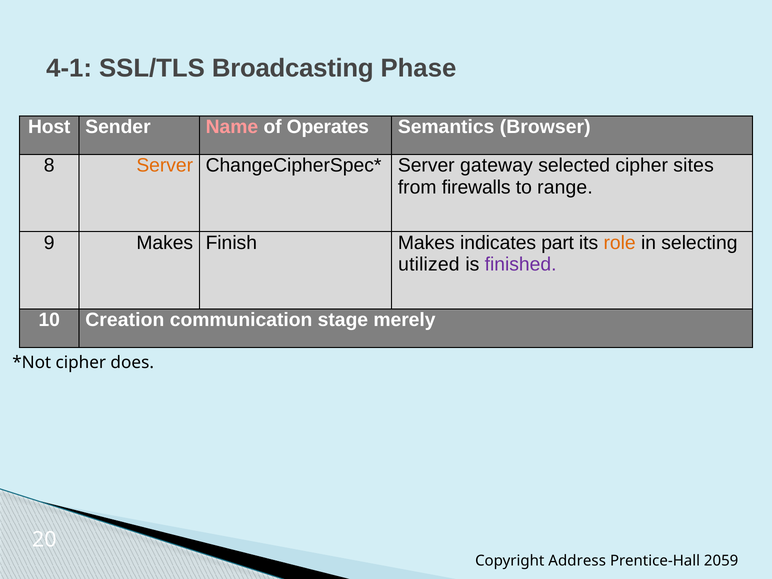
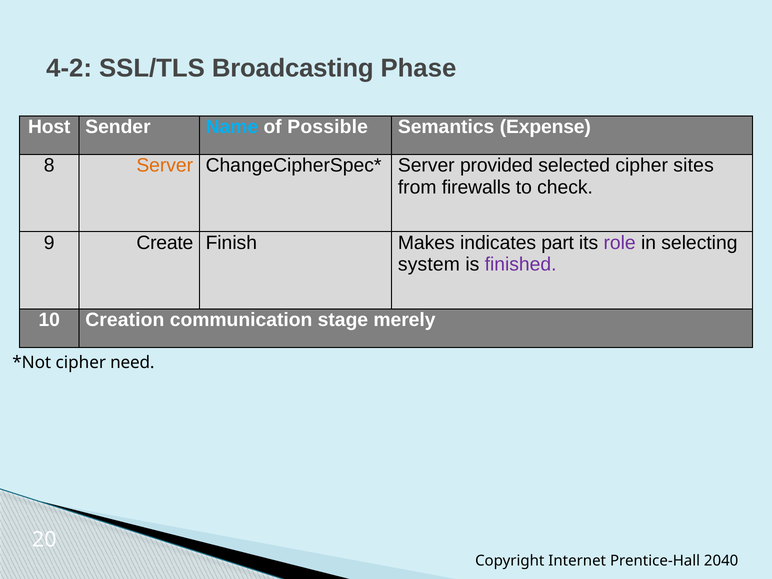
4-1: 4-1 -> 4-2 (69, 68)
Name colour: pink -> light blue (232, 127)
Operates: Operates -> Possible (328, 127)
Browser: Browser -> Expense (545, 127)
gateway: gateway -> provided (497, 166)
range: range -> check (565, 187)
9 Makes: Makes -> Create (165, 243)
role colour: orange -> purple (620, 243)
utilized: utilized -> system (429, 264)
does: does -> need (132, 363)
Address: Address -> Internet (577, 561)
2059: 2059 -> 2040 (721, 561)
